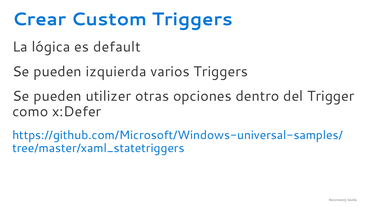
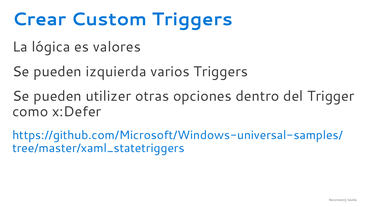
default: default -> valores (117, 47)
